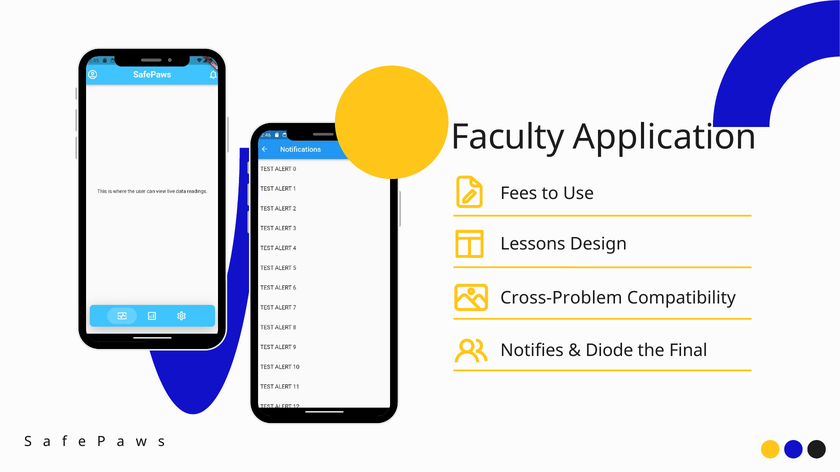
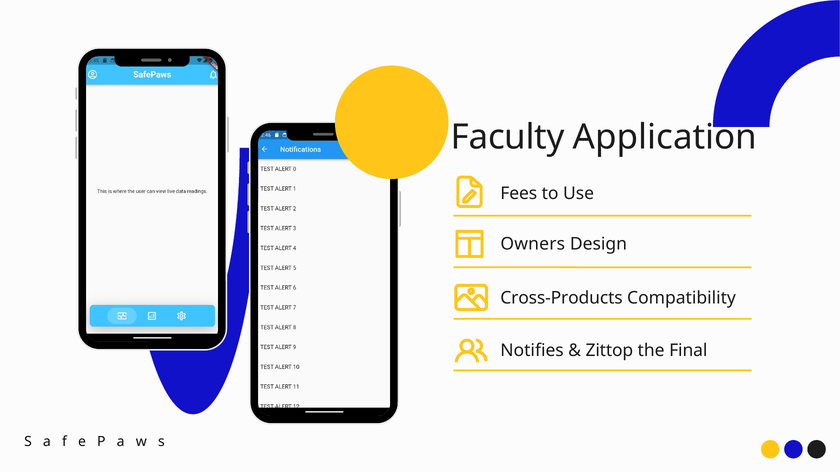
Lessons: Lessons -> Owners (533, 244)
Cross-Problem: Cross-Problem -> Cross-Products (561, 298)
Diode: Diode -> Zittop (609, 351)
